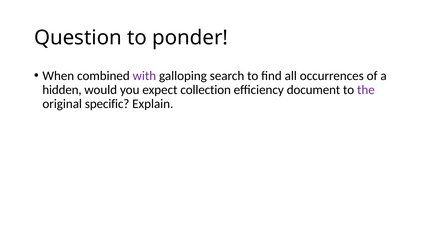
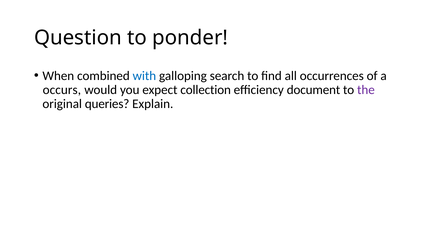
with colour: purple -> blue (144, 76)
hidden: hidden -> occurs (62, 90)
specific: specific -> queries (107, 104)
